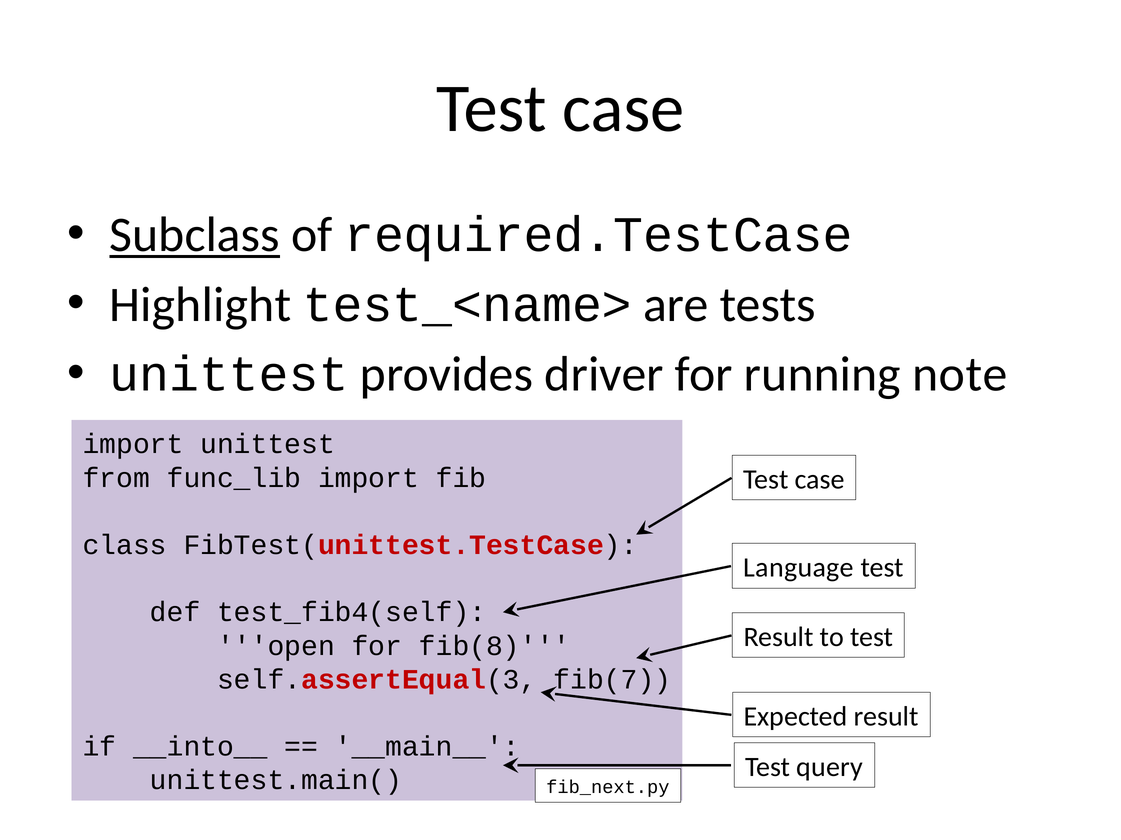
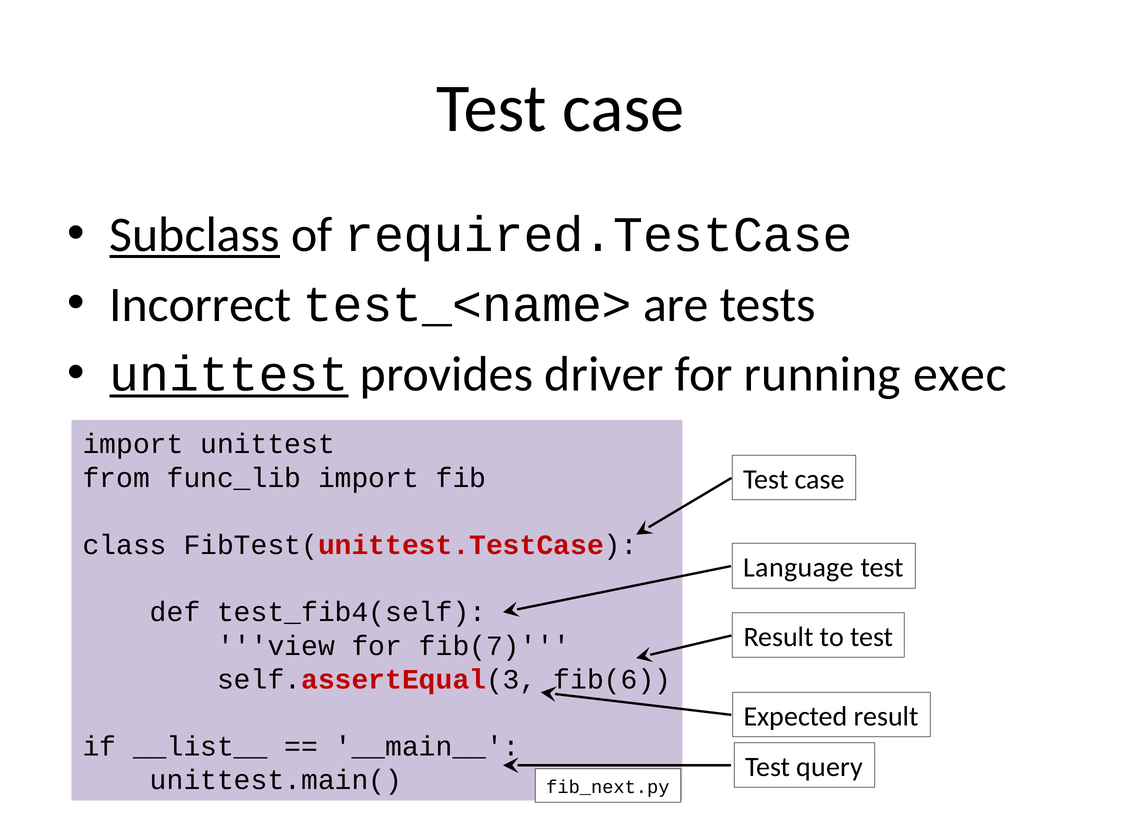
Highlight: Highlight -> Incorrect (200, 305)
unittest underline: none -> present (229, 375)
note: note -> exec (960, 375)
open: open -> view (276, 646)
fib(8: fib(8 -> fib(7 (495, 646)
fib(7: fib(7 -> fib(6 (612, 680)
__into__: __into__ -> __list__ (200, 747)
